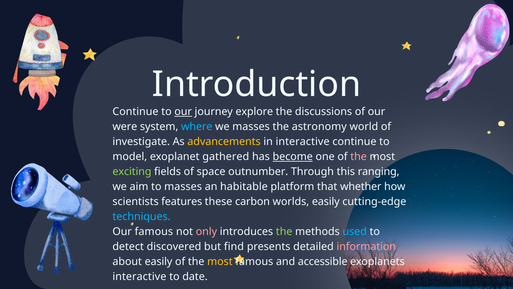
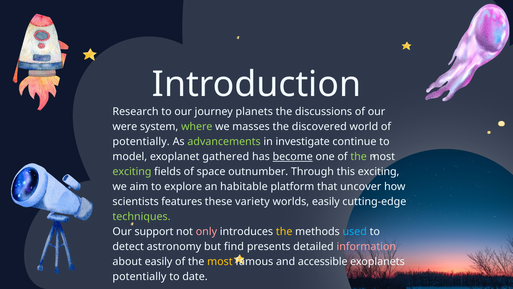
Continue: Continue -> Research (135, 111)
our underline: present -> none (183, 111)
explore: explore -> planets (254, 111)
where colour: light blue -> light green (197, 126)
astronomy: astronomy -> discovered (319, 126)
investigate: investigate -> potentially (141, 141)
advancements colour: yellow -> light green (224, 141)
in interactive: interactive -> investigate (303, 141)
the colour: pink -> light green (359, 156)
this ranging: ranging -> exciting (379, 171)
to masses: masses -> explore (183, 186)
whether: whether -> uncover (361, 186)
carbon: carbon -> variety (252, 201)
techniques colour: light blue -> light green (142, 216)
Our famous: famous -> support (154, 231)
the colour: light green -> yellow (284, 231)
discovered: discovered -> astronomy (174, 246)
interactive: interactive -> potentially (139, 276)
